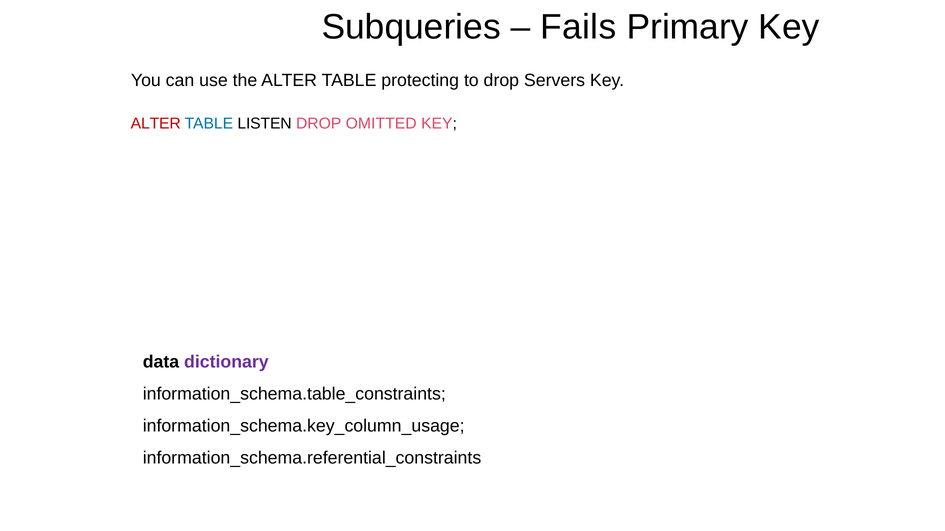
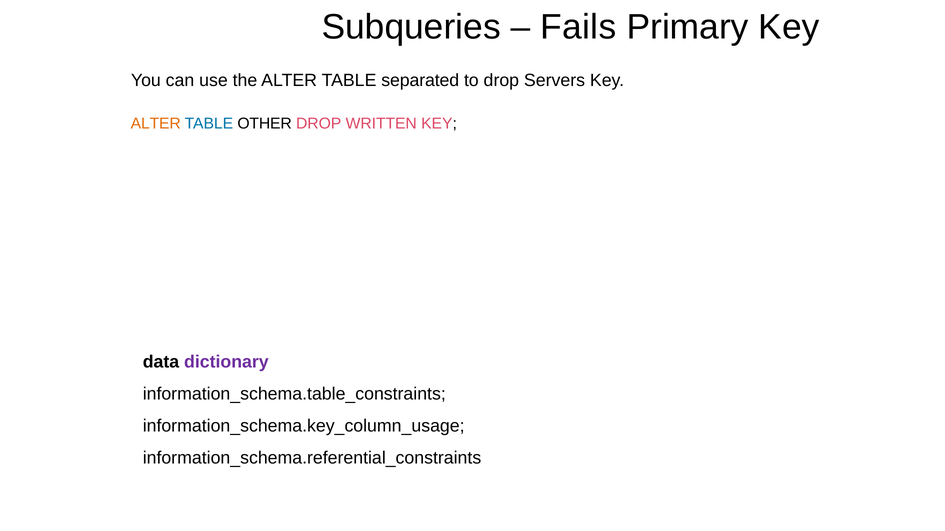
protecting: protecting -> separated (420, 80)
ALTER colour: red -> orange (156, 124)
LISTEN: LISTEN -> OTHER (265, 124)
OMITTED: OMITTED -> WRITTEN (381, 124)
